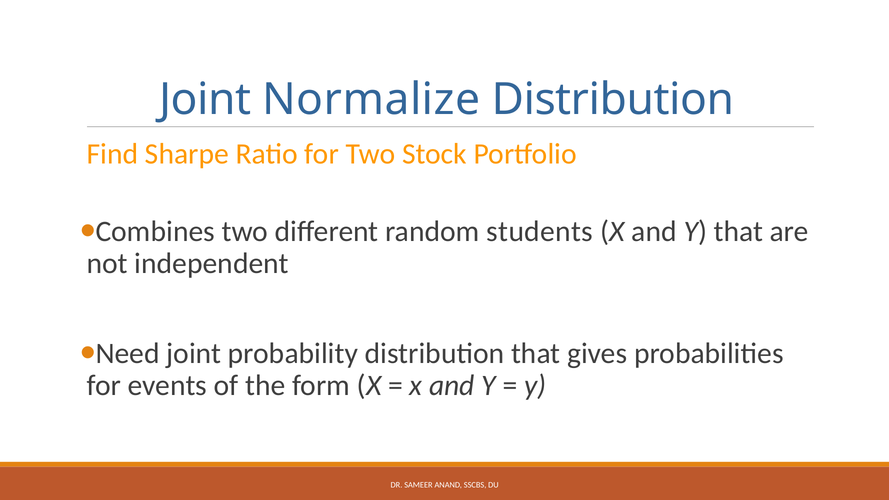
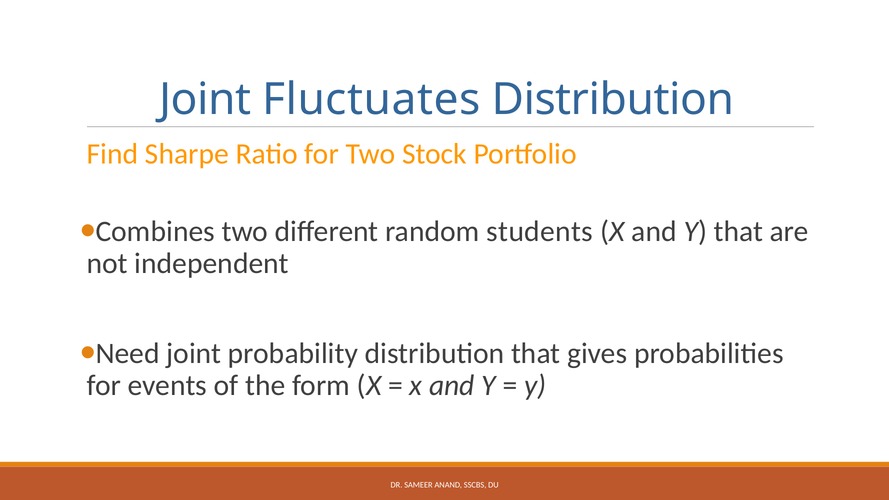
Normalize: Normalize -> Fluctuates (371, 100)
